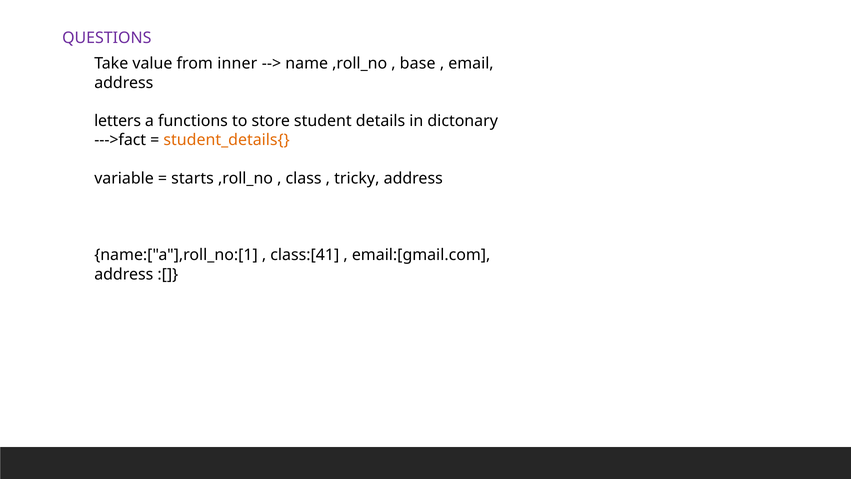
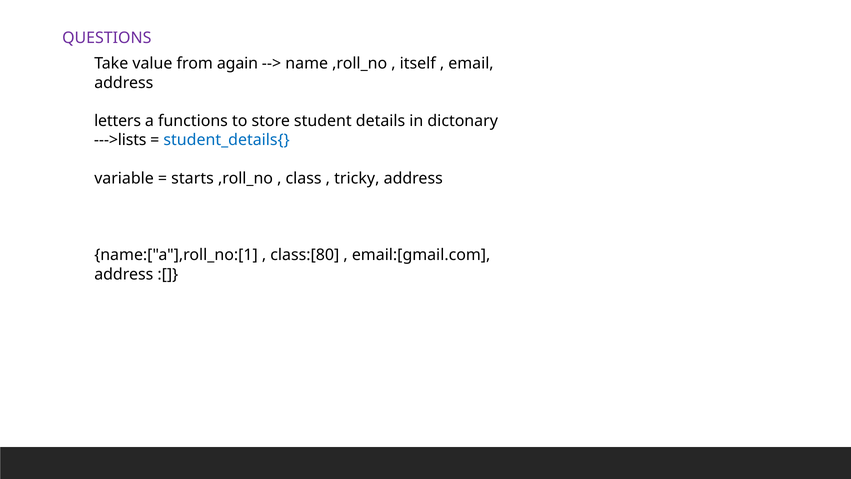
inner: inner -> again (237, 64)
base: base -> itself (418, 64)
--->fact: --->fact -> --->lists (120, 140)
student_details{ colour: orange -> blue (227, 140)
class:[41: class:[41 -> class:[80 (305, 255)
